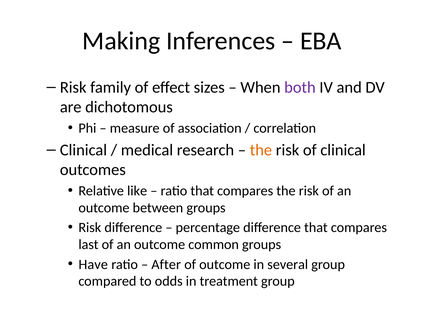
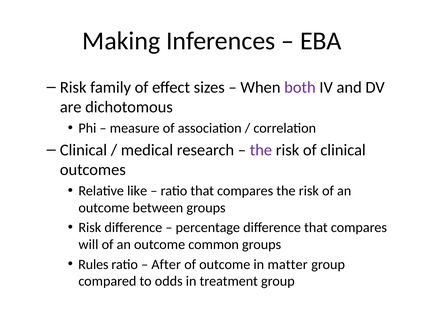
the colour: orange -> purple (261, 150)
last: last -> will (88, 245)
Have: Have -> Rules (93, 264)
several: several -> matter (288, 264)
